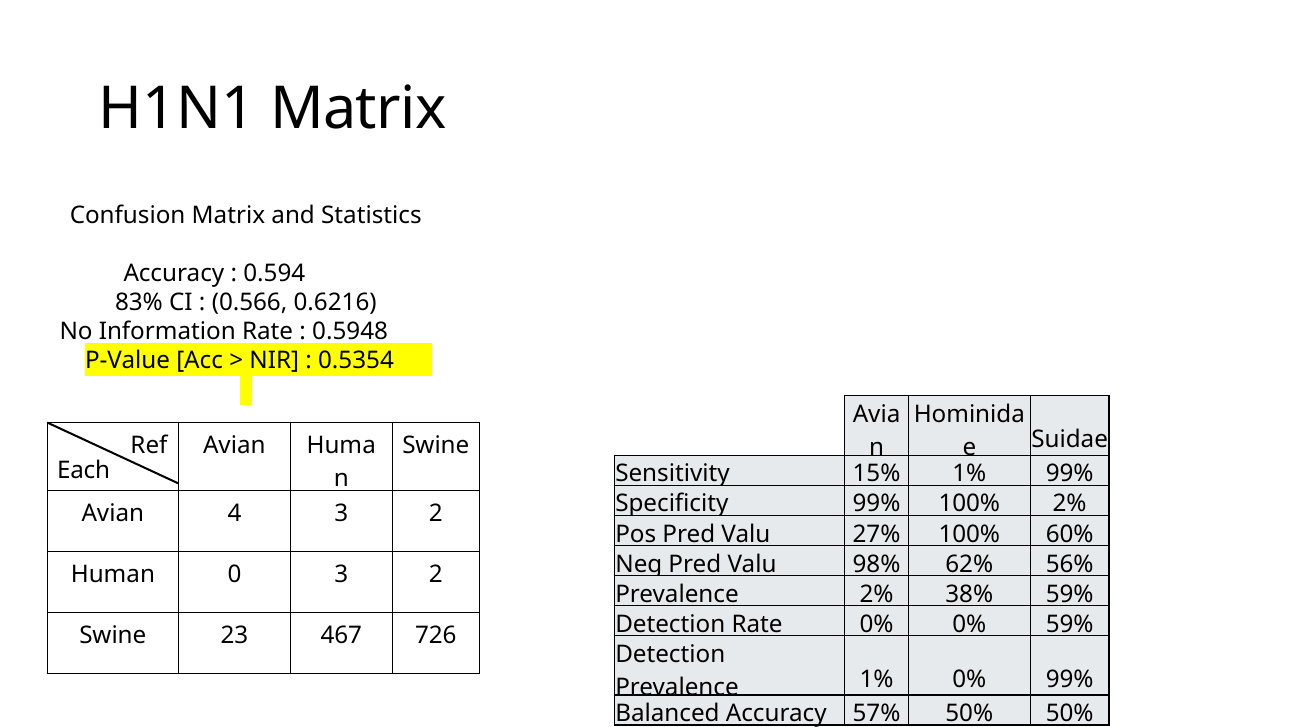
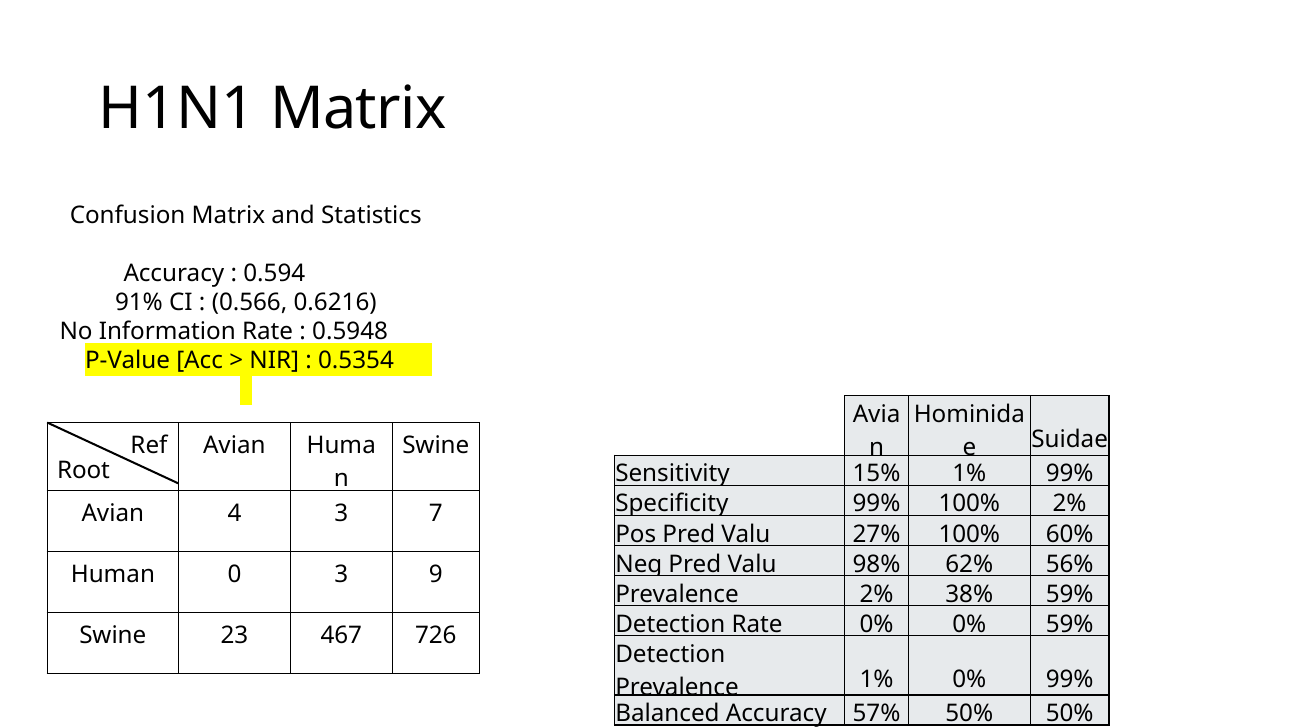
83%: 83% -> 91% (139, 303)
Each: Each -> Root (83, 471)
4 3 2: 2 -> 7 (436, 513)
0 3 2: 2 -> 9 (436, 574)
